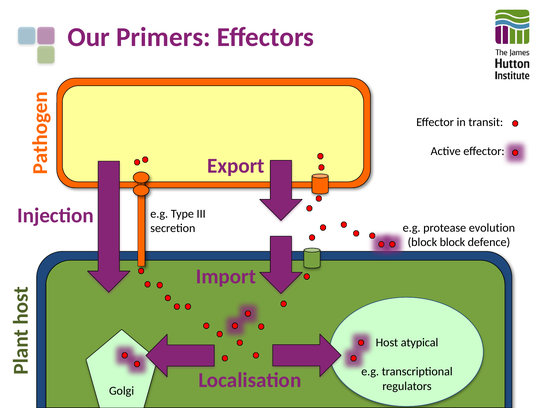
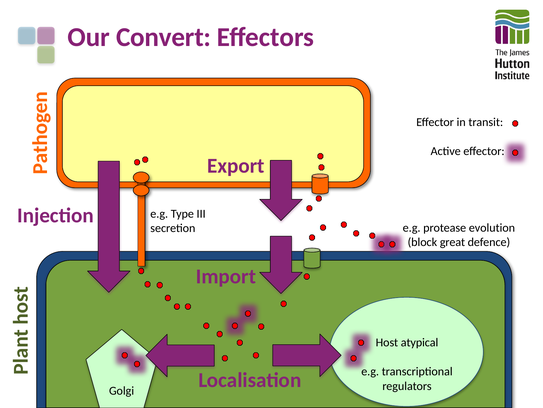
Primers: Primers -> Convert (164, 37)
block block: block -> great (452, 242)
